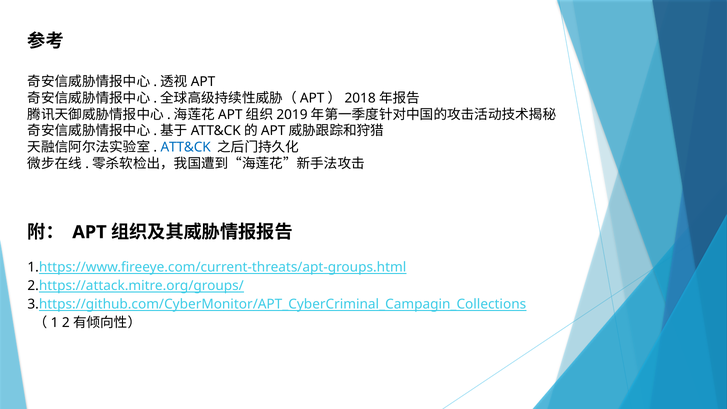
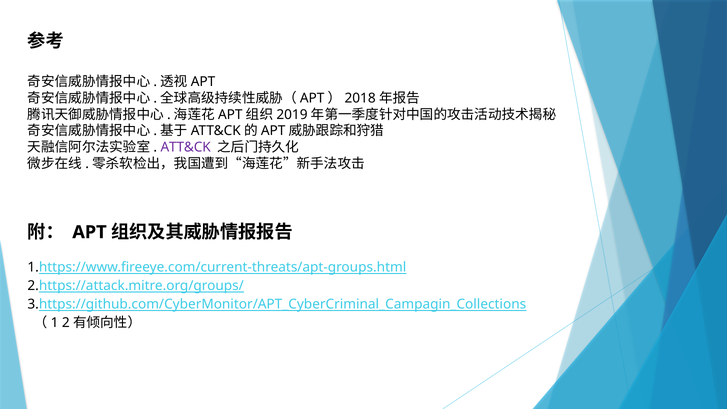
ATT&CK colour: blue -> purple (186, 147)
